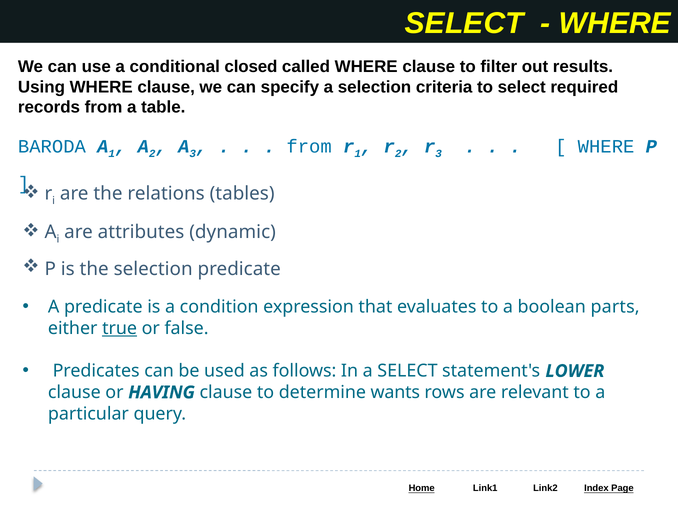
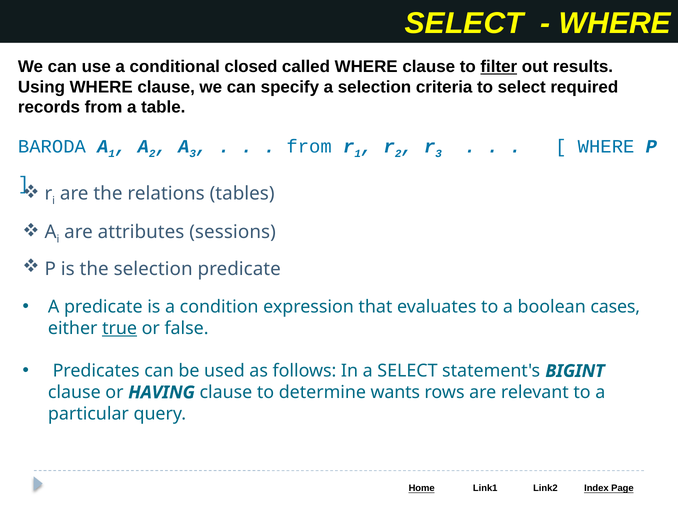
filter underline: none -> present (499, 67)
dynamic: dynamic -> sessions (233, 232)
parts: parts -> cases (615, 307)
LOWER: LOWER -> BIGINT (575, 371)
